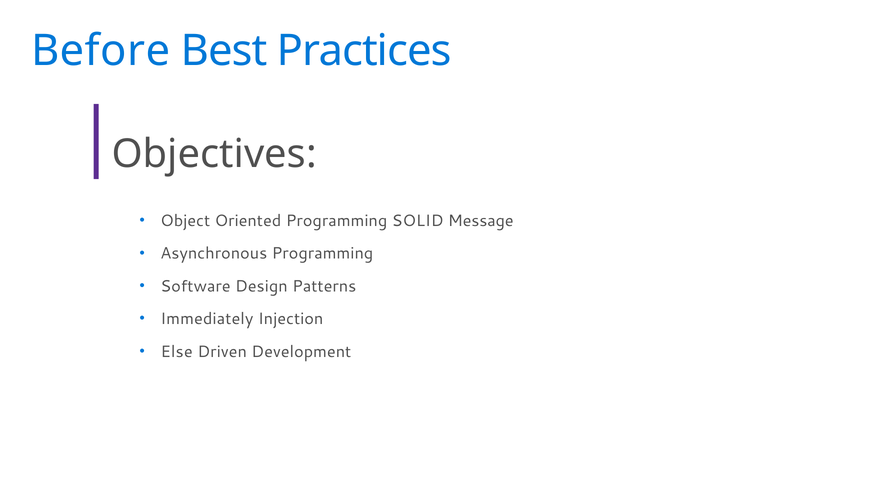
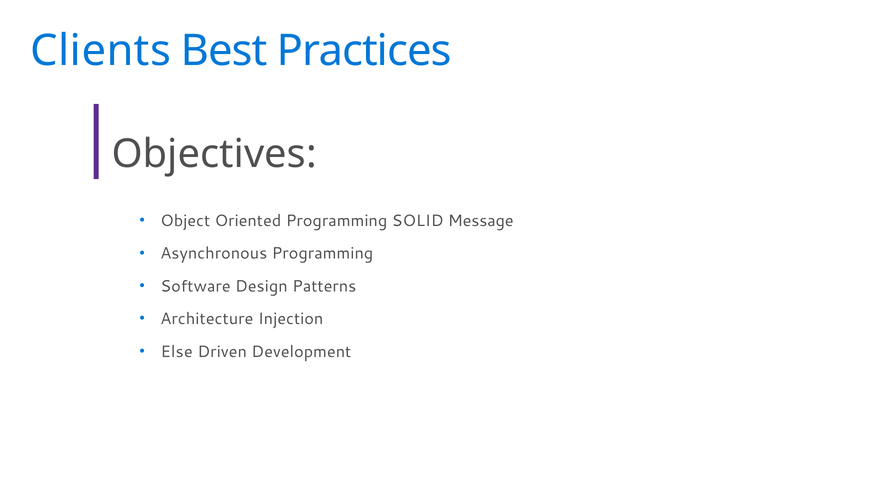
Before: Before -> Clients (101, 51)
Immediately: Immediately -> Architecture (207, 319)
